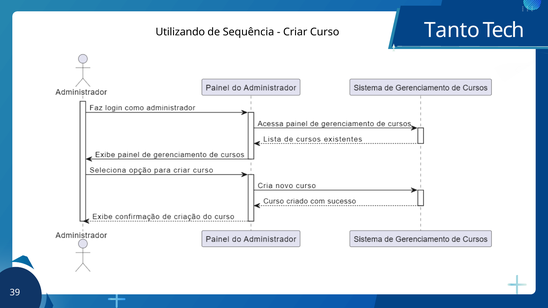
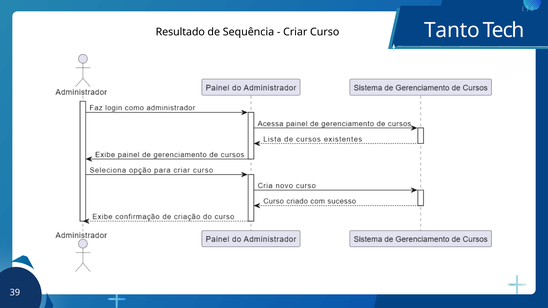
Utilizando: Utilizando -> Resultado (180, 32)
